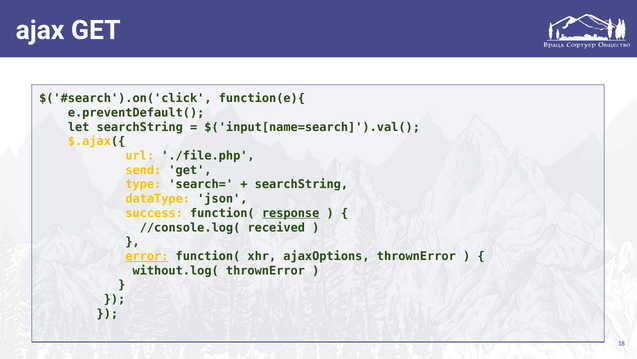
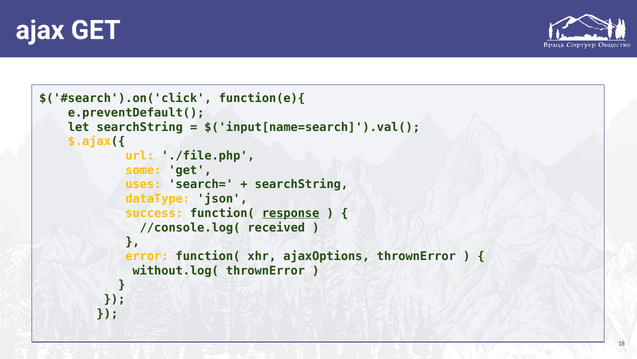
send: send -> some (143, 170)
type: type -> uses (143, 184)
error underline: present -> none (147, 256)
